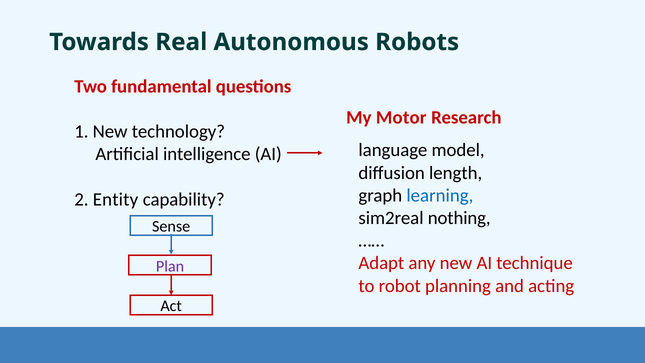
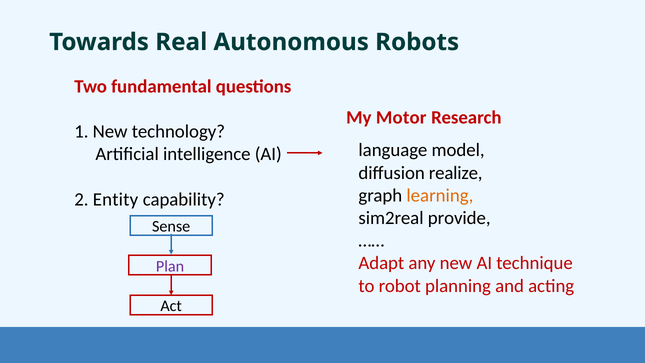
length: length -> realize (456, 173)
learning colour: blue -> orange (440, 195)
nothing: nothing -> provide (459, 218)
